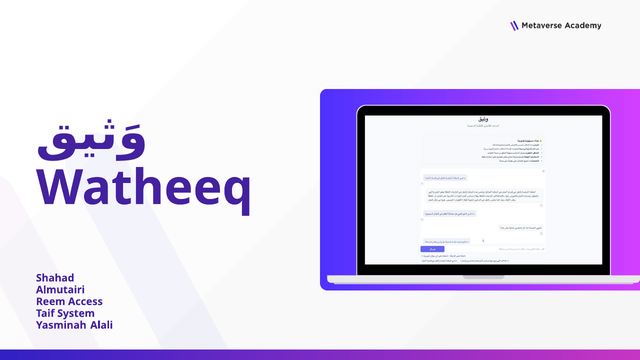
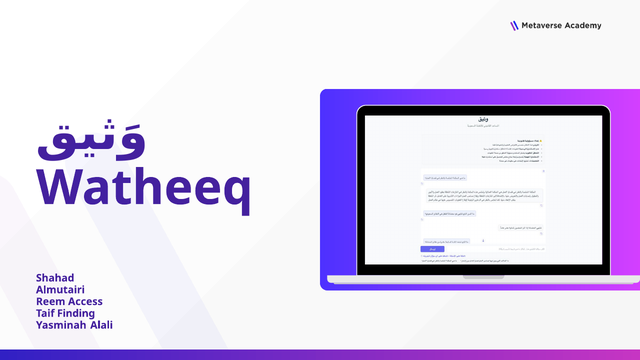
System: System -> Finding (76, 313)
